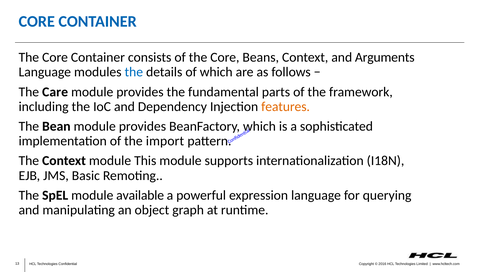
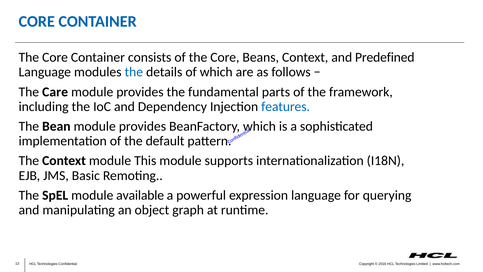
Arguments: Arguments -> Predefined (385, 57)
features colour: orange -> blue (286, 106)
import: import -> default (165, 141)
